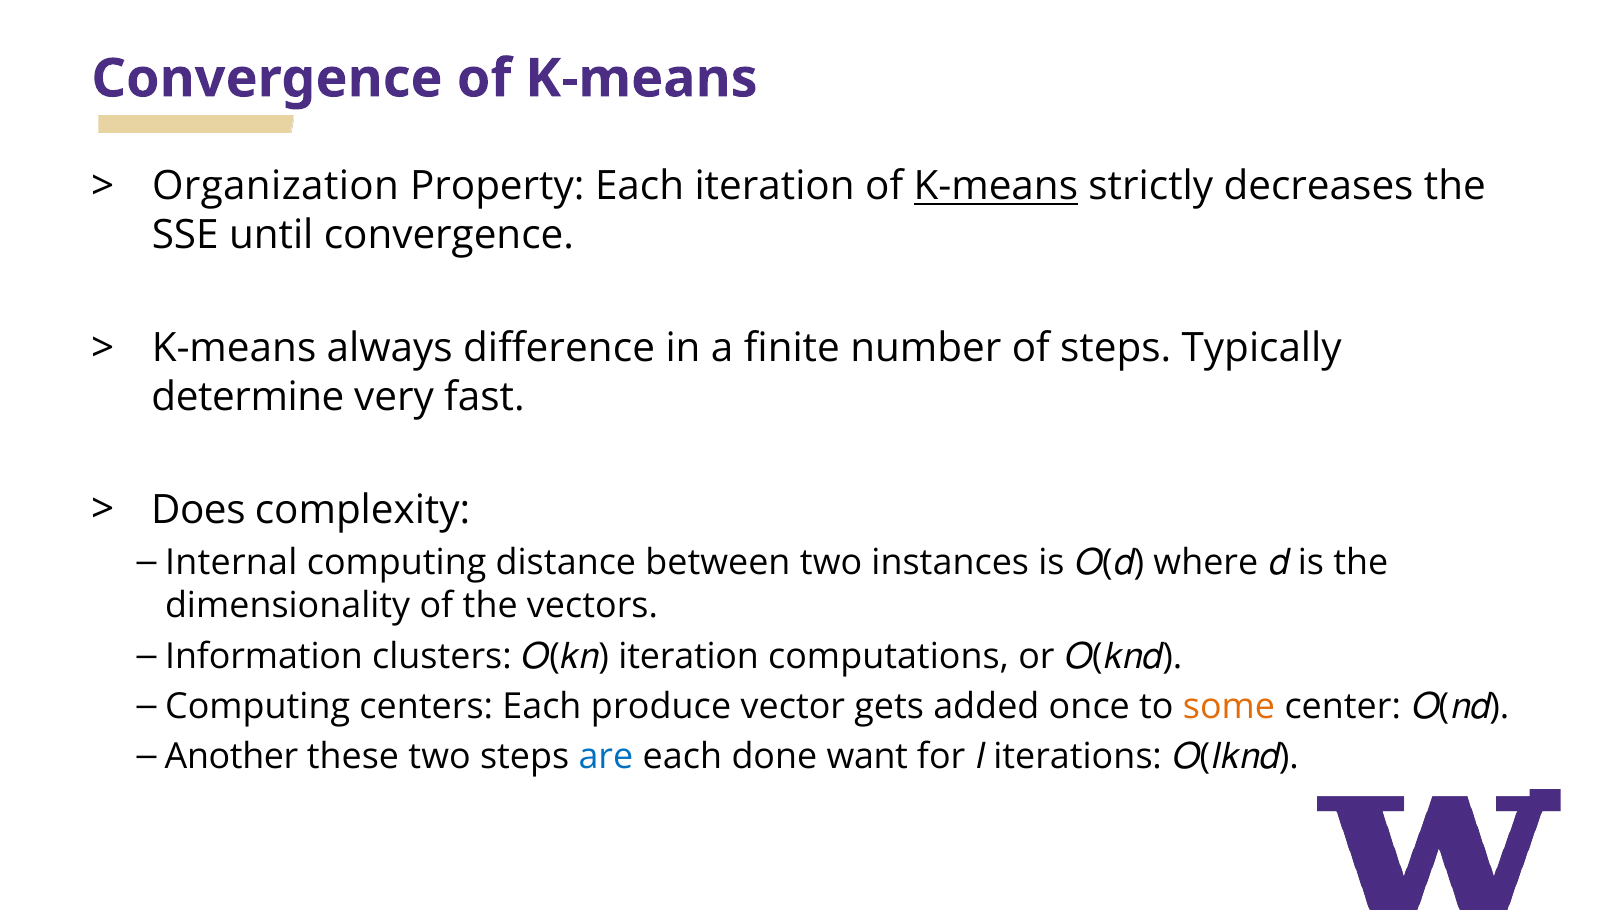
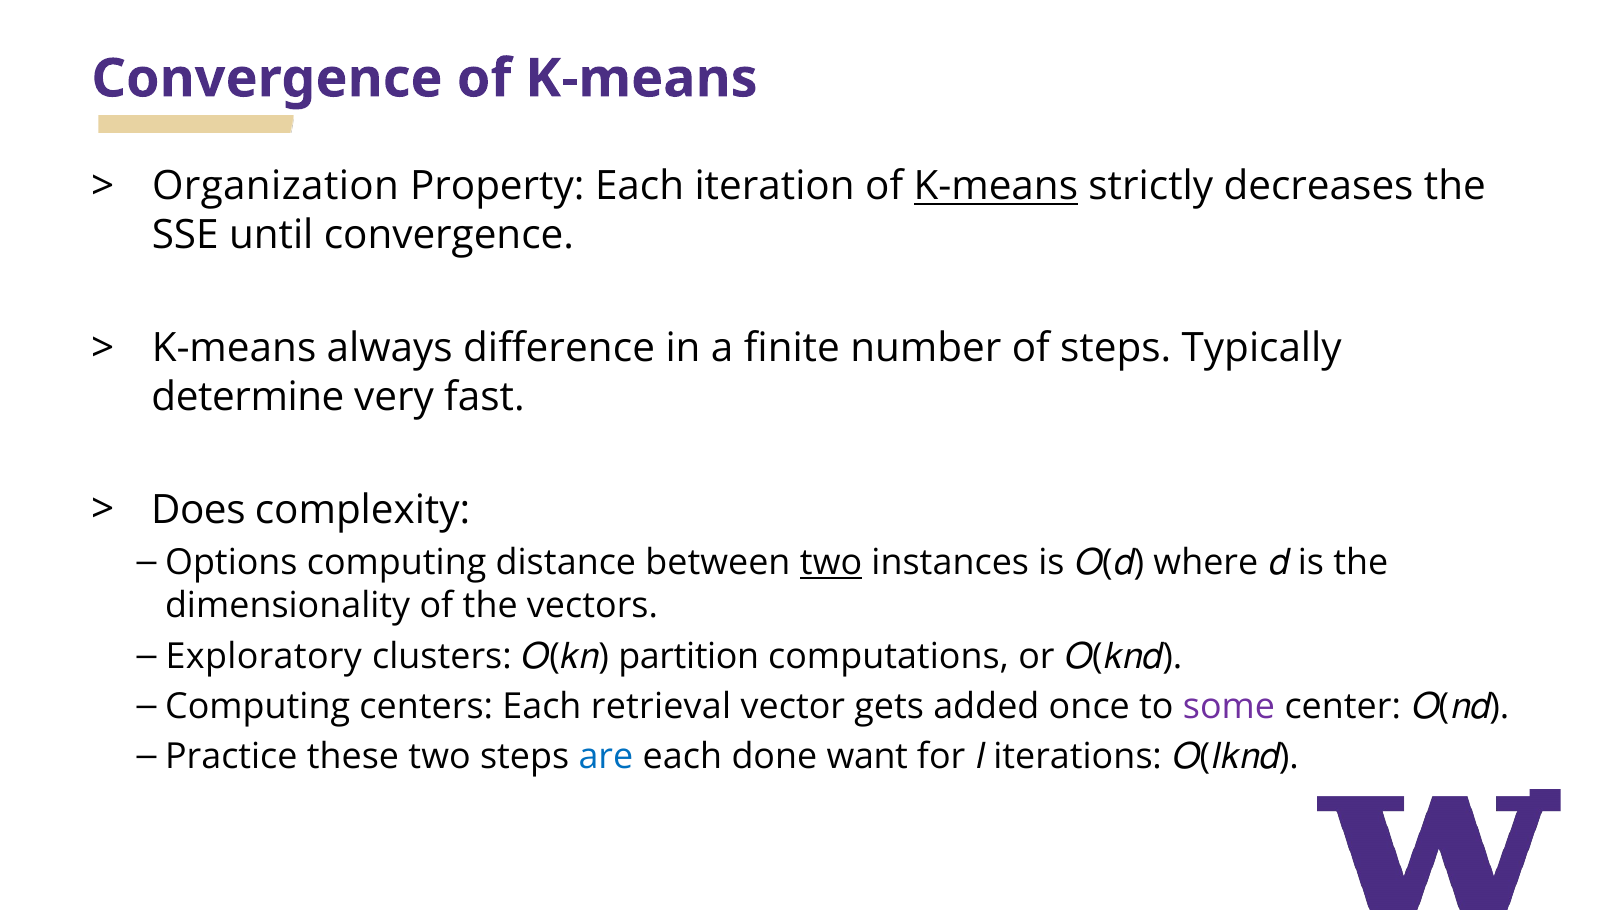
Internal: Internal -> Options (231, 563)
two underline: none -> present (831, 563)
Information: Information -> Exploratory (264, 656)
iteration: iteration -> partition (689, 656)
produce: produce -> retrieval (661, 707)
some colour: orange -> purple (1229, 707)
Another: Another -> Practice (231, 757)
